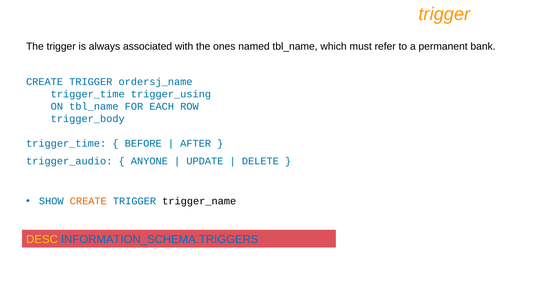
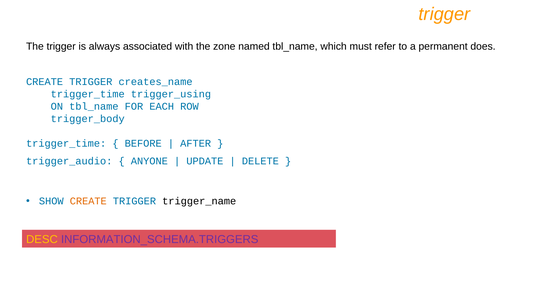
ones: ones -> zone (224, 47)
bank: bank -> does (483, 47)
ordersj_name: ordersj_name -> creates_name (156, 82)
INFORMATION_SCHEMA.TRIGGERS colour: blue -> purple (160, 240)
